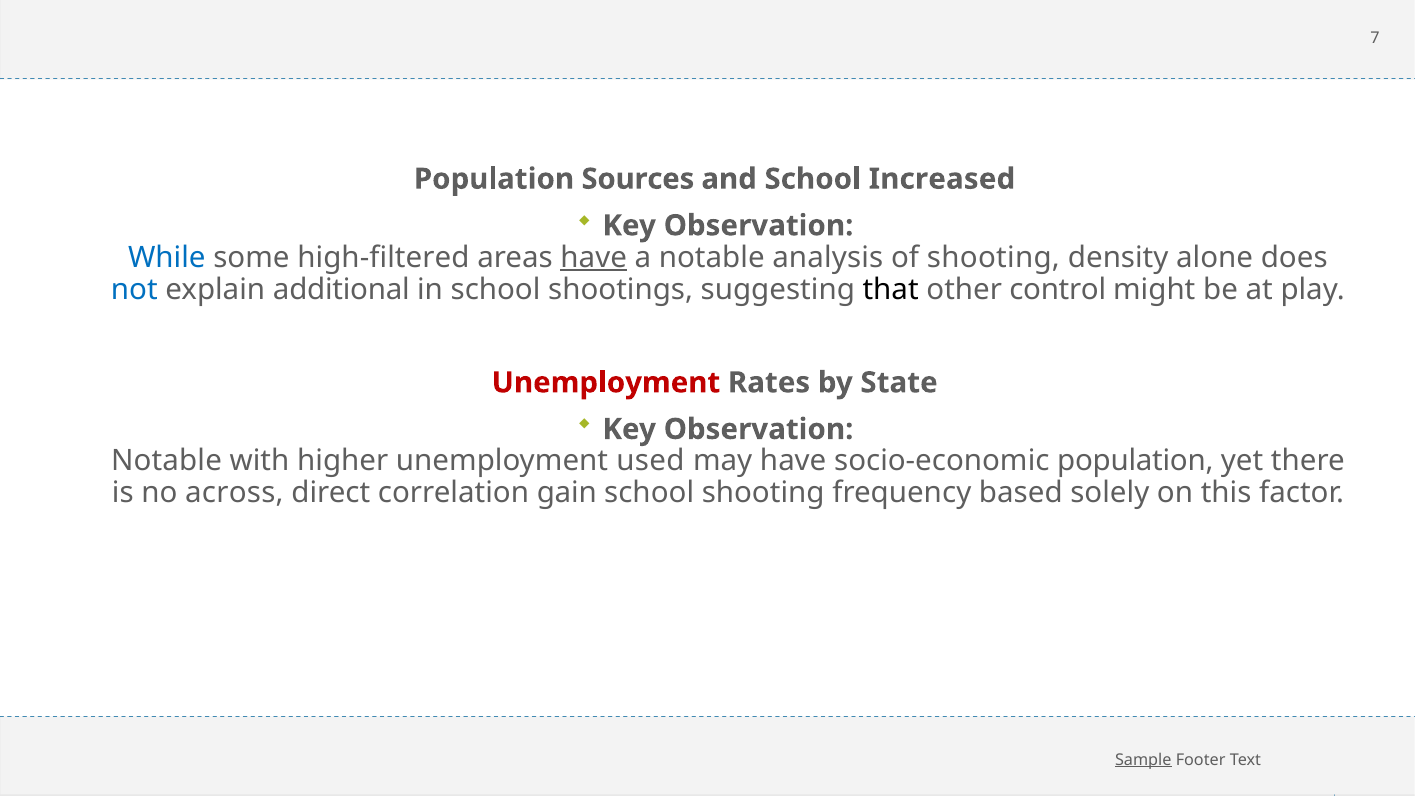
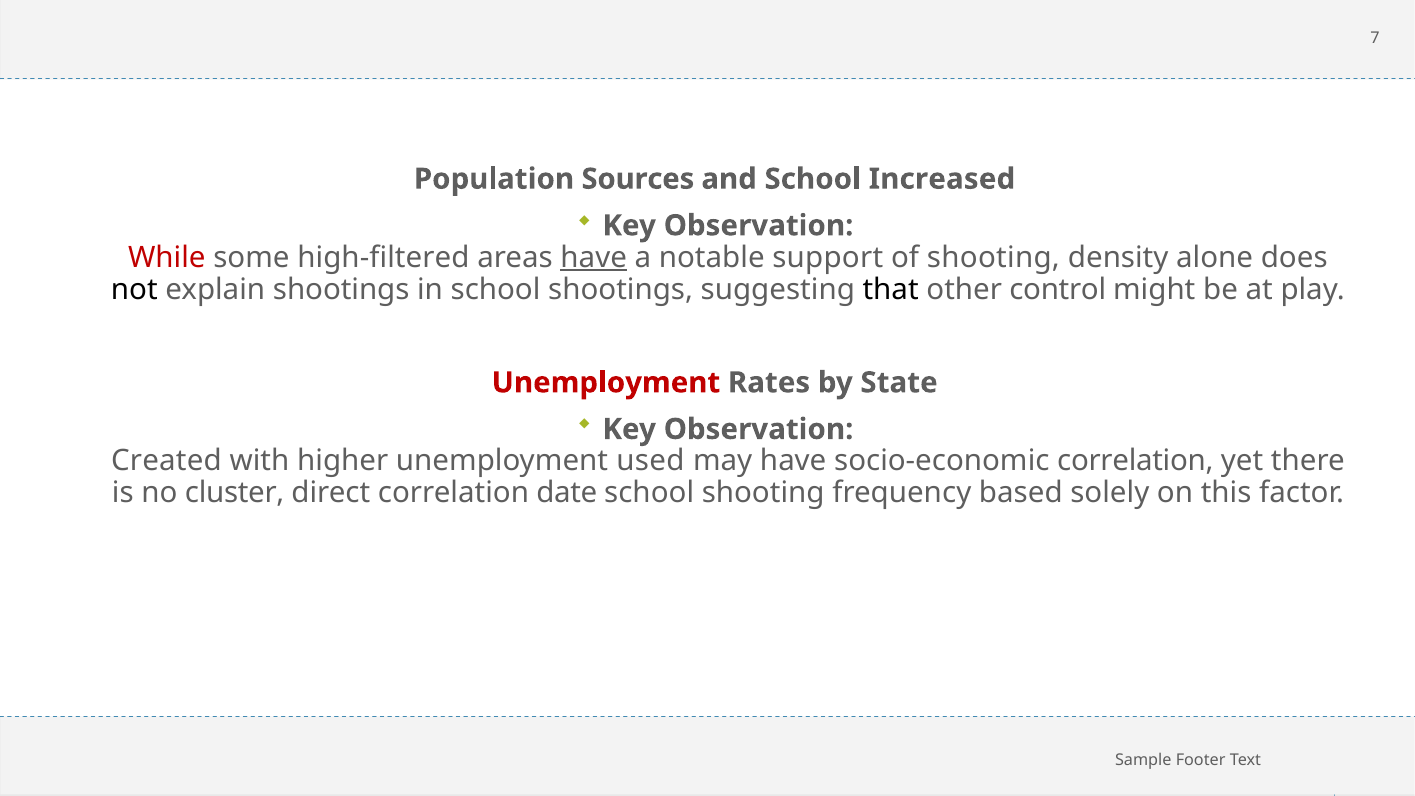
While colour: blue -> red (167, 257)
analysis: analysis -> support (828, 257)
not colour: blue -> black (134, 289)
explain additional: additional -> shootings (341, 289)
Notable: Notable -> Created (166, 461)
socio-economic population: population -> correlation (1135, 461)
across: across -> cluster (235, 493)
gain: gain -> date (567, 493)
Sample underline: present -> none (1143, 760)
